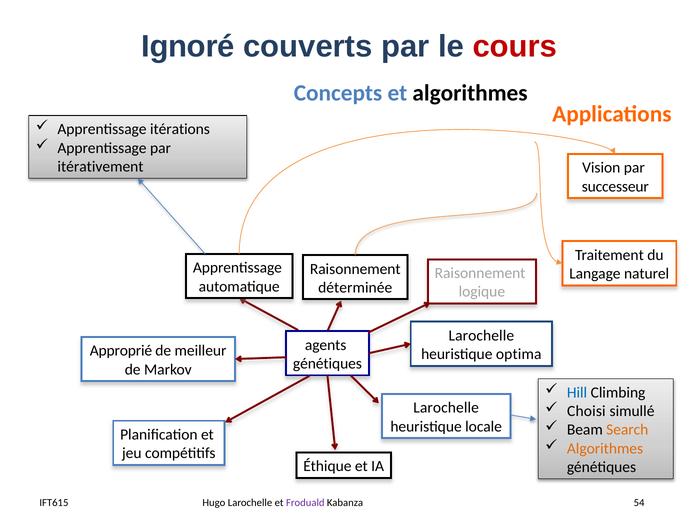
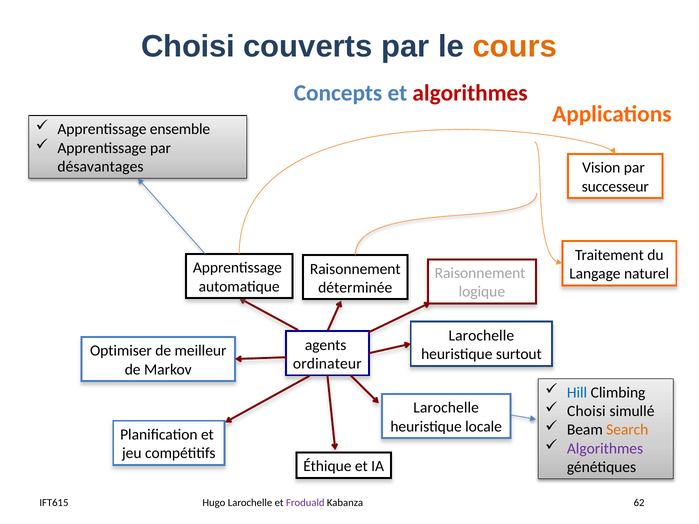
Ignoré: Ignoré -> Choisi (188, 46)
cours colour: red -> orange (515, 46)
algorithmes colour: black -> red (470, 93)
itérations: itérations -> ensemble (180, 129)
itérativement: itérativement -> désavantages (100, 167)
Approprié: Approprié -> Optimiser (121, 351)
optima: optima -> surtout (519, 354)
génétiques: génétiques -> ordinateur (327, 364)
Algorithmes colour: orange -> purple (605, 449)
54: 54 -> 62 (639, 503)
